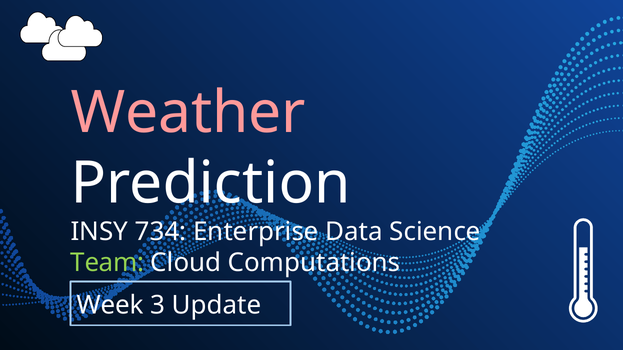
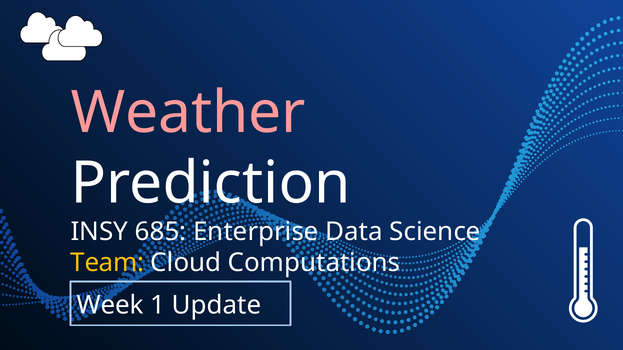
734: 734 -> 685 (161, 232)
Team colour: light green -> yellow (107, 263)
3: 3 -> 1 (158, 306)
